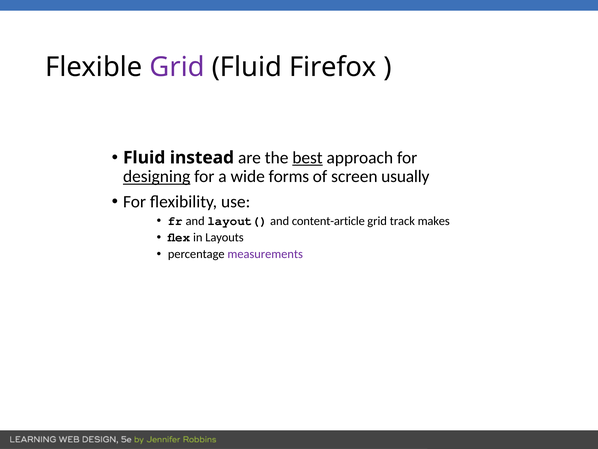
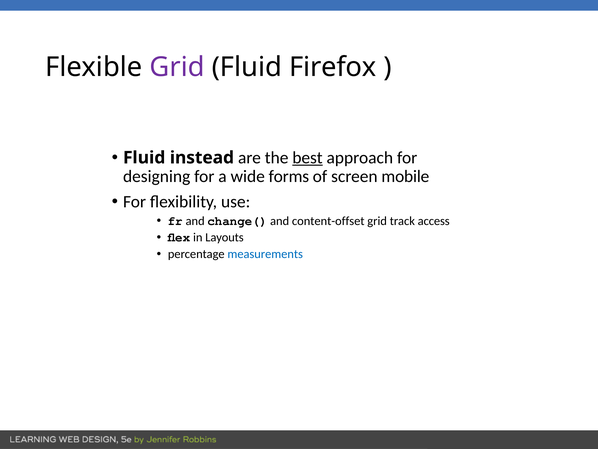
designing underline: present -> none (157, 176)
usually: usually -> mobile (405, 176)
layout(: layout( -> change( (237, 221)
content-article: content-article -> content-offset (328, 221)
makes: makes -> access (434, 221)
measurements colour: purple -> blue (265, 254)
